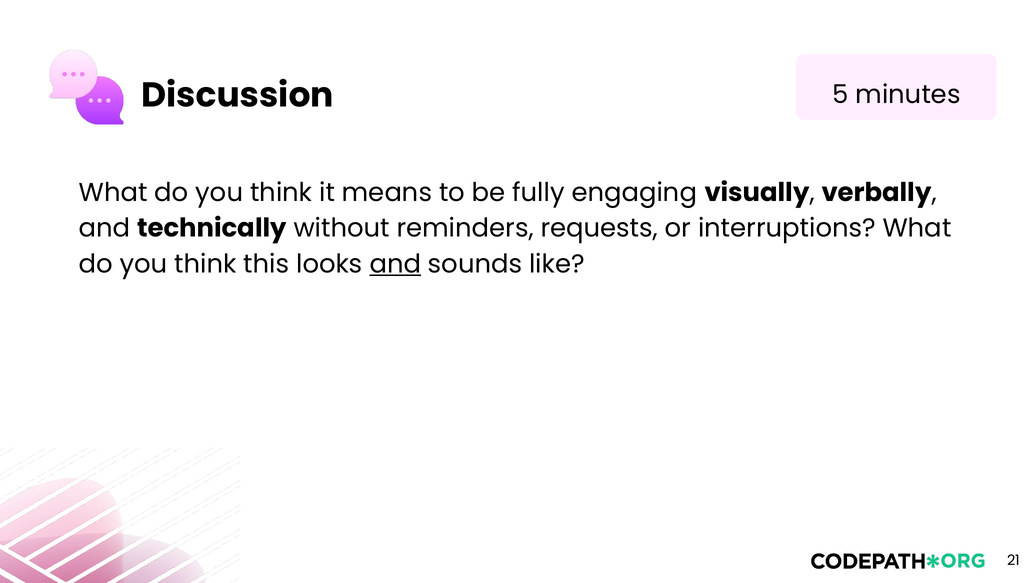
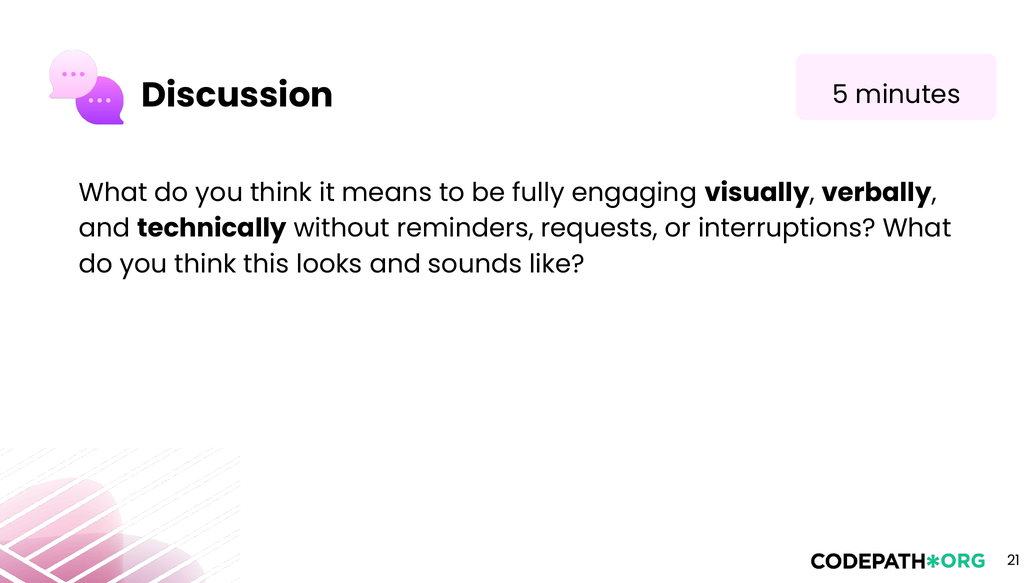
and underline: present -> none (395, 264)
